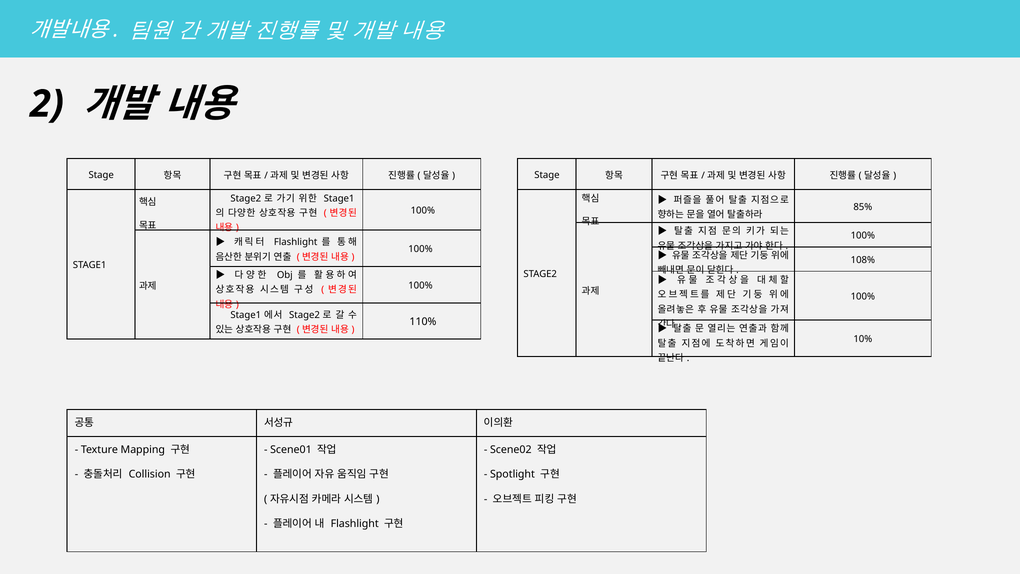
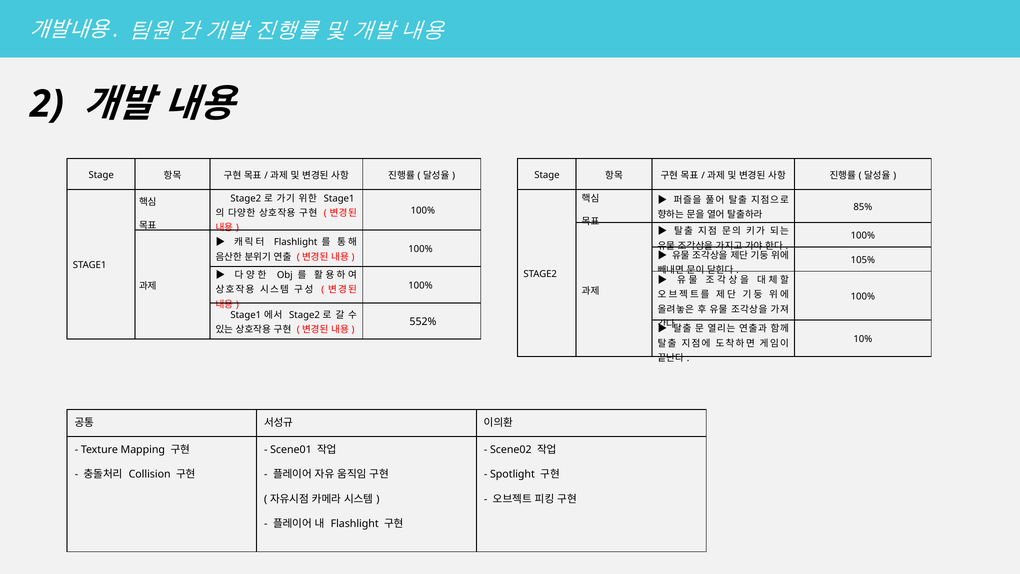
108%: 108% -> 105% (863, 260)
110%: 110% -> 552% (423, 322)
